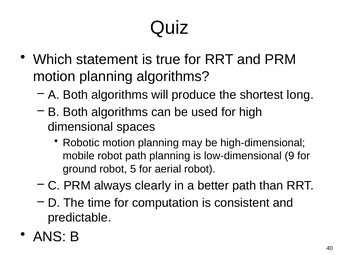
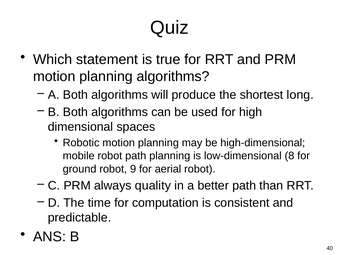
9: 9 -> 8 (289, 155)
5: 5 -> 9 (133, 168)
clearly: clearly -> quality (153, 185)
